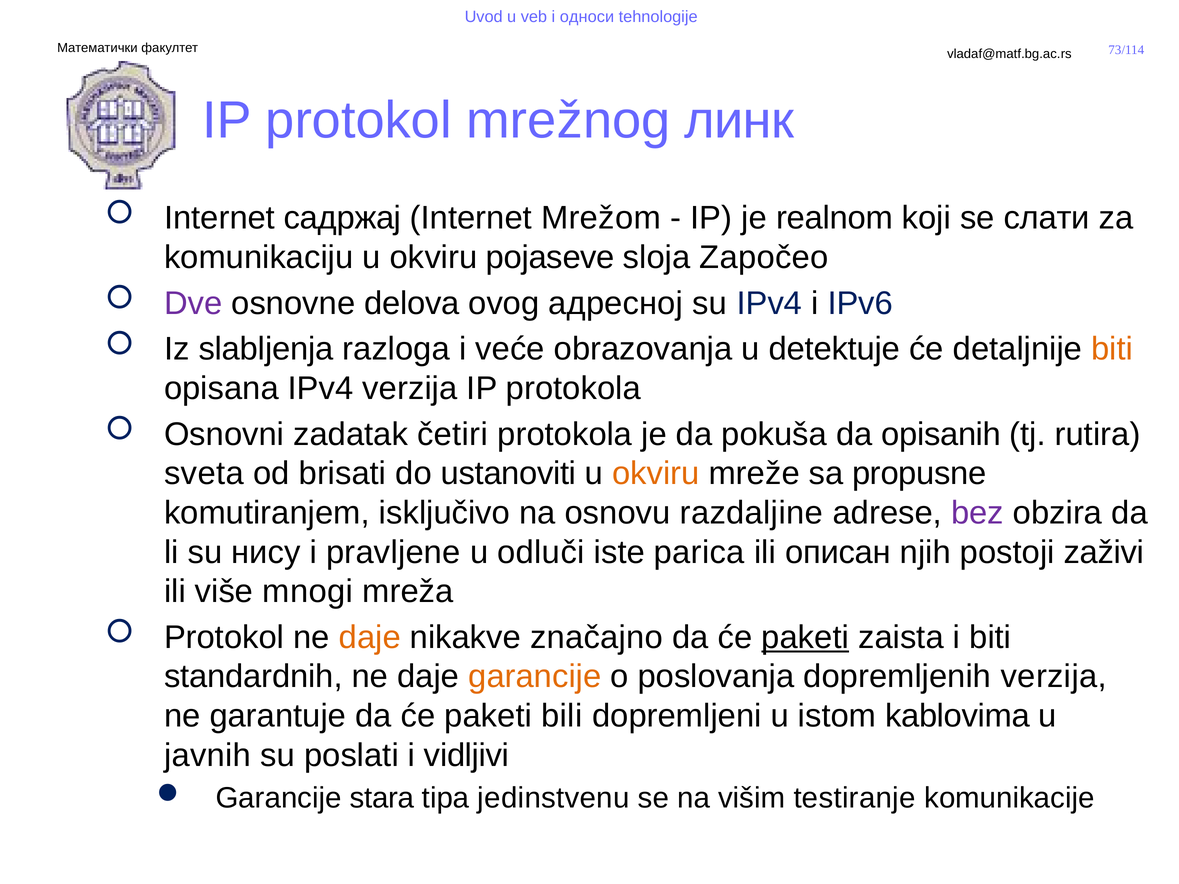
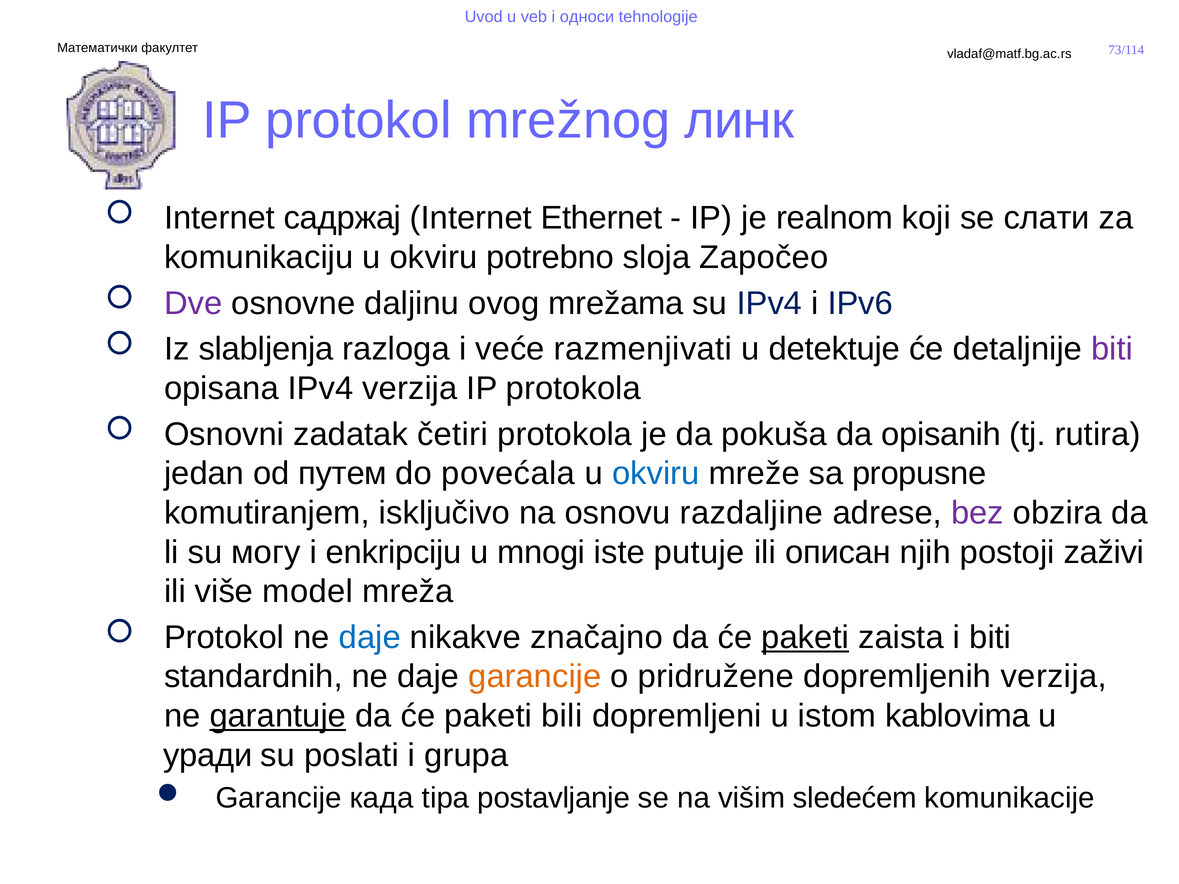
Mrežom: Mrežom -> Ethernet (601, 218)
pojaseve: pojaseve -> potrebno (550, 258)
delova: delova -> daljinu (412, 303)
адресној: адресној -> mrežama (616, 303)
obrazovanja: obrazovanja -> razmenjivati (643, 349)
biti colour: orange -> purple (1112, 349)
sveta: sveta -> jedan (204, 474)
brisati: brisati -> путем (343, 474)
ustanoviti: ustanoviti -> povećala (508, 474)
okviru colour: orange -> blue (656, 474)
нису: нису -> могу (266, 552)
pravljene: pravljene -> enkripciju (394, 552)
odluči: odluči -> mnogi (541, 552)
parica: parica -> putuje (699, 552)
mnogi: mnogi -> model (308, 592)
daje colour: orange -> blue (370, 638)
poslovanja: poslovanja -> pridružene (716, 677)
garantuje underline: none -> present (278, 716)
javnih: javnih -> уради (208, 755)
vidljivi: vidljivi -> grupa (466, 755)
stara: stara -> када (382, 798)
jedinstvenu: jedinstvenu -> postavljanje (554, 798)
testiranje: testiranje -> sledećem (855, 798)
